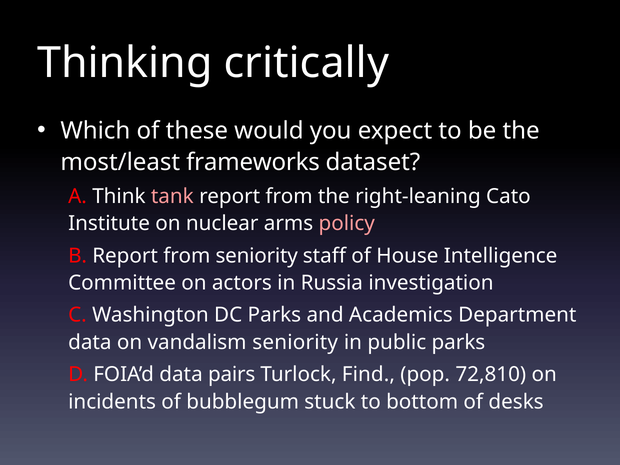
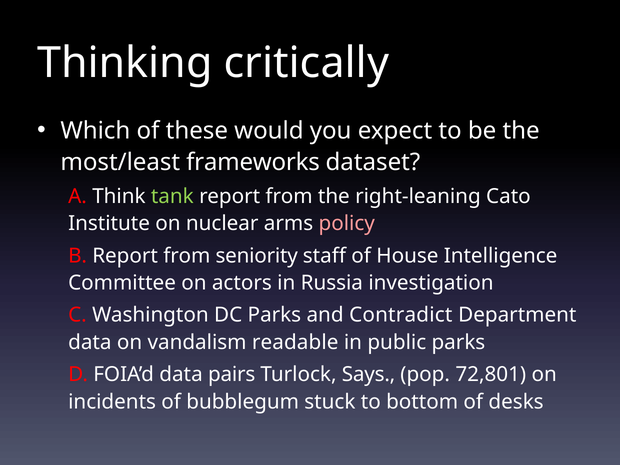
tank colour: pink -> light green (172, 196)
Academics: Academics -> Contradict (401, 315)
vandalism seniority: seniority -> readable (295, 342)
Find: Find -> Says (369, 375)
72,810: 72,810 -> 72,801 (491, 375)
